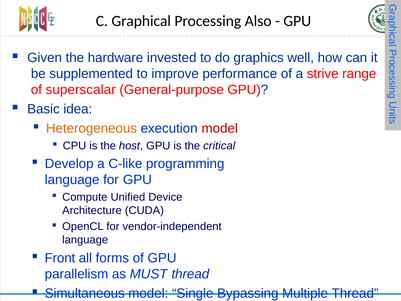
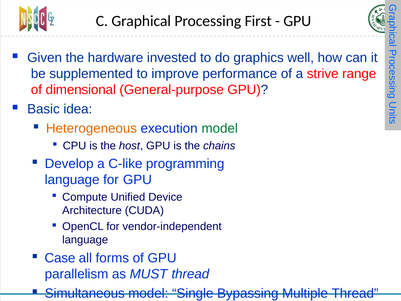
Also: Also -> First (258, 21)
superscalar: superscalar -> dimensional (81, 90)
model colour: red -> green (220, 128)
critical: critical -> chains (219, 146)
Front: Front -> Case (60, 258)
